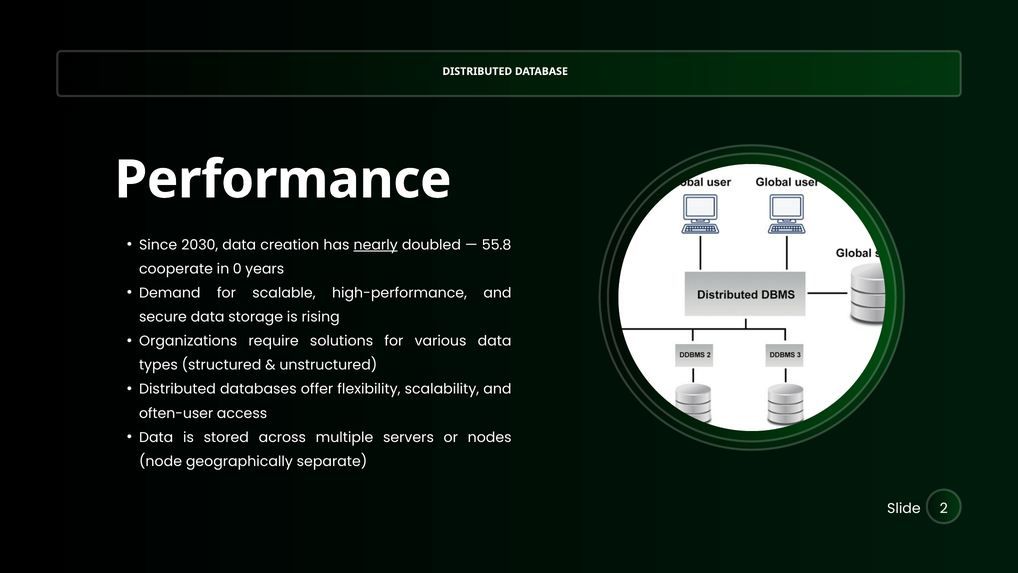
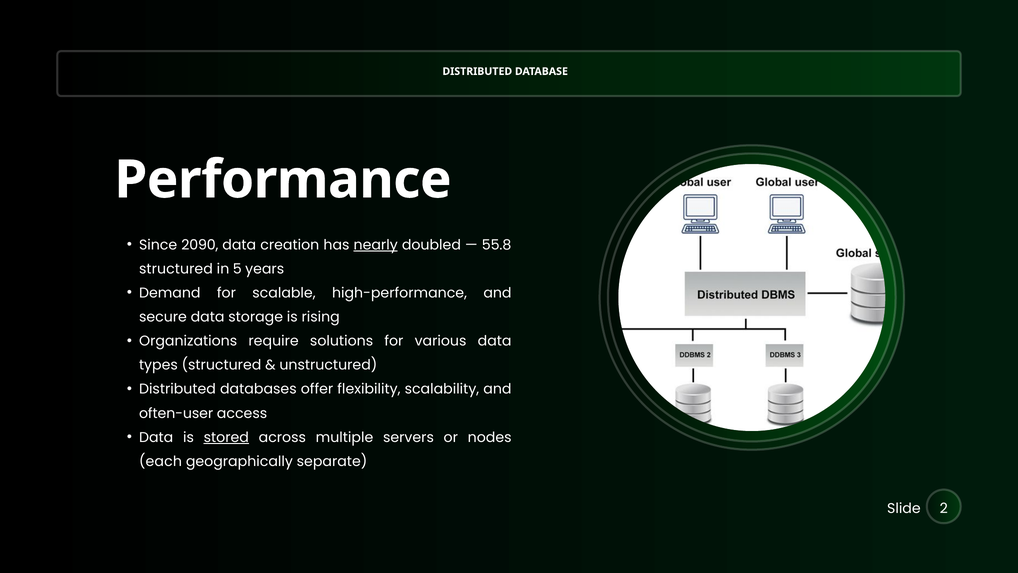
2030: 2030 -> 2090 (200, 245)
cooperate: cooperate -> structured (176, 269)
0: 0 -> 5 (237, 269)
stored underline: none -> present (226, 437)
node: node -> each (160, 461)
